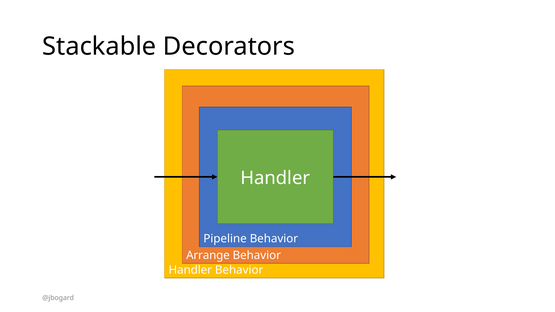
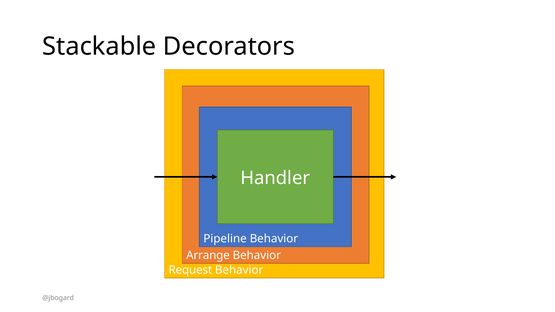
Handler: Handler -> Request (190, 270)
